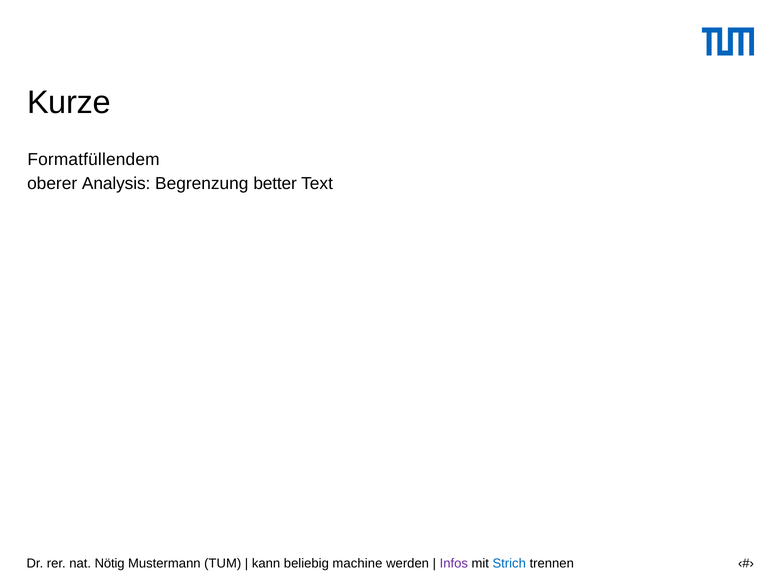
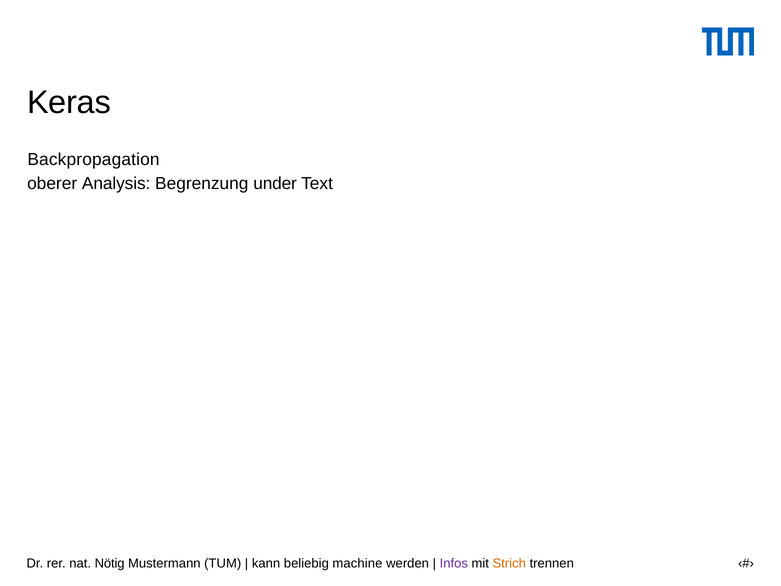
Kurze: Kurze -> Keras (69, 102)
Formatfüllendem: Formatfüllendem -> Backpropagation (94, 160)
better: better -> under (275, 183)
Strich colour: blue -> orange (509, 563)
